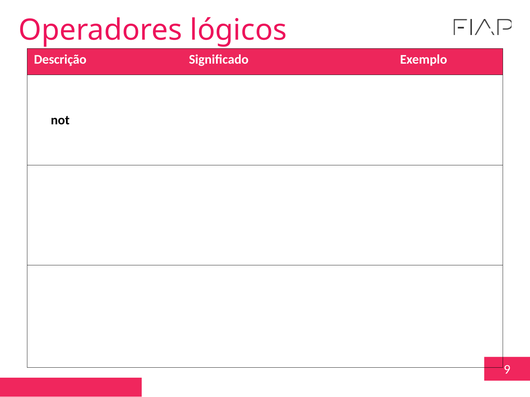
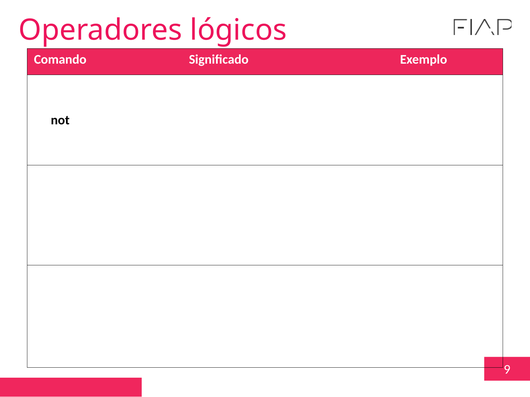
Descrição: Descrição -> Comando (60, 59)
